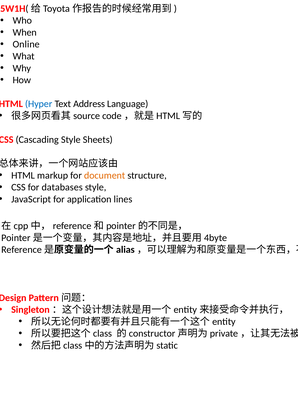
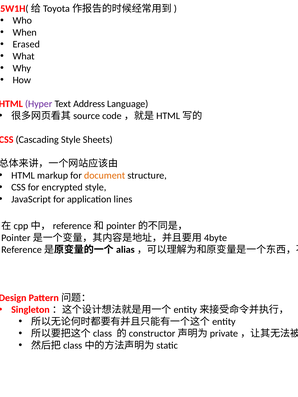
Online: Online -> Erased (26, 44)
Hyper colour: blue -> purple (39, 104)
databases: databases -> encrypted (62, 187)
